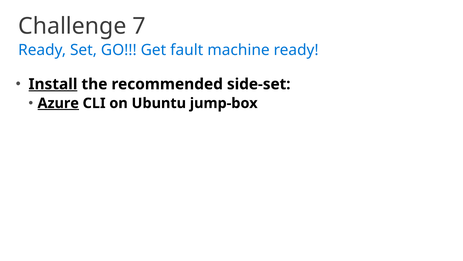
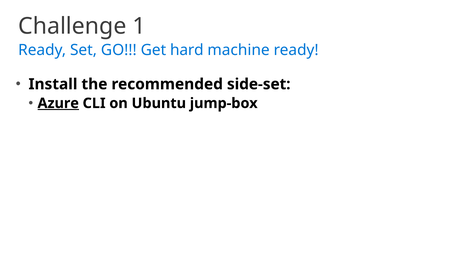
7: 7 -> 1 (139, 26)
fault: fault -> hard (187, 50)
Install underline: present -> none (53, 84)
